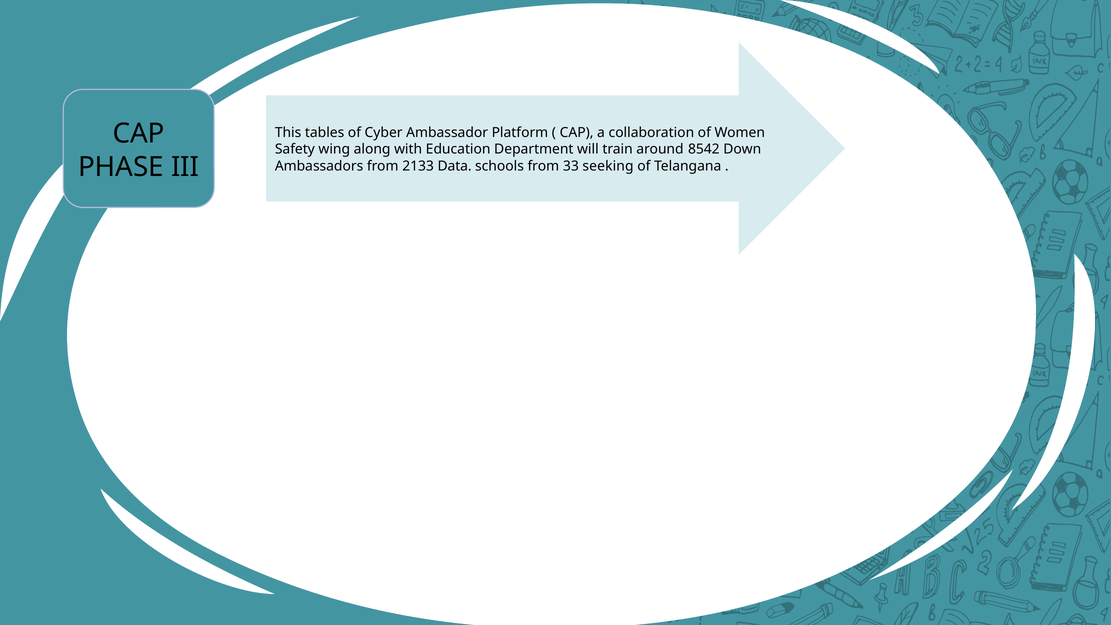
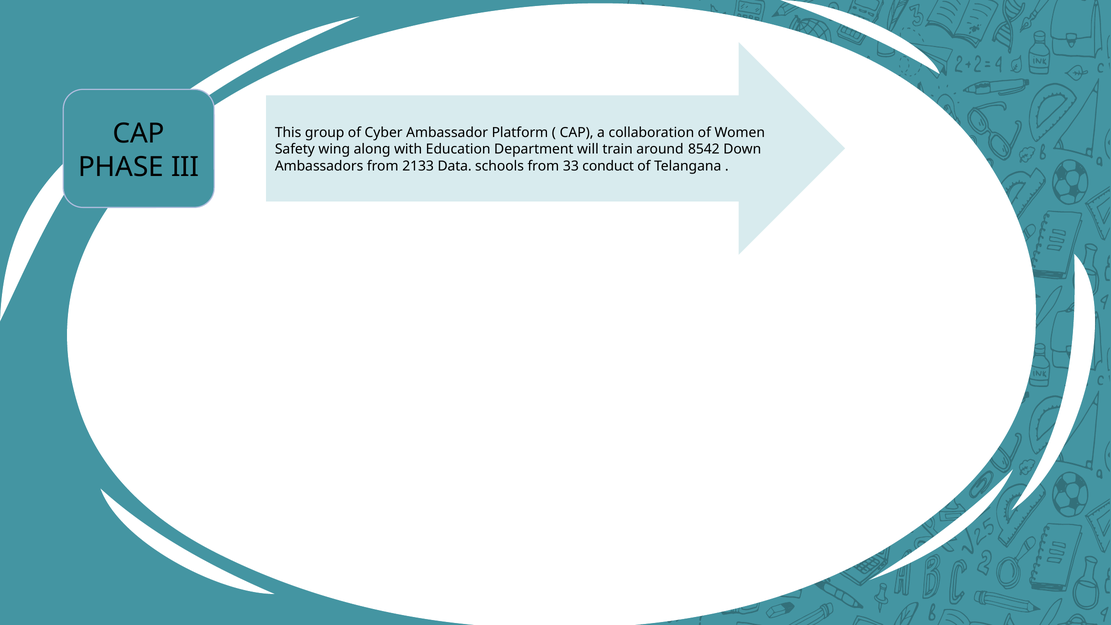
tables: tables -> group (325, 133)
seeking: seeking -> conduct (608, 166)
